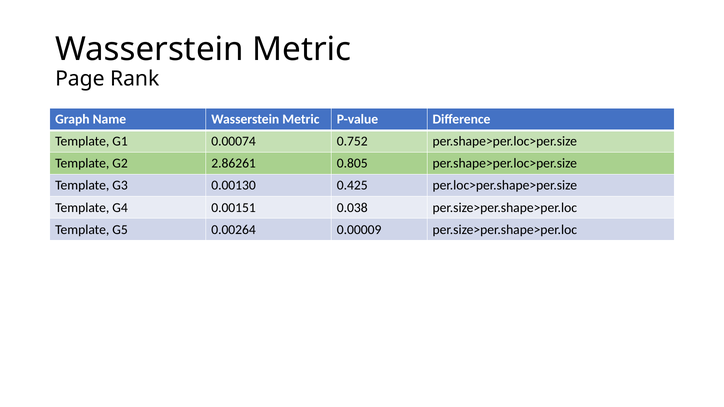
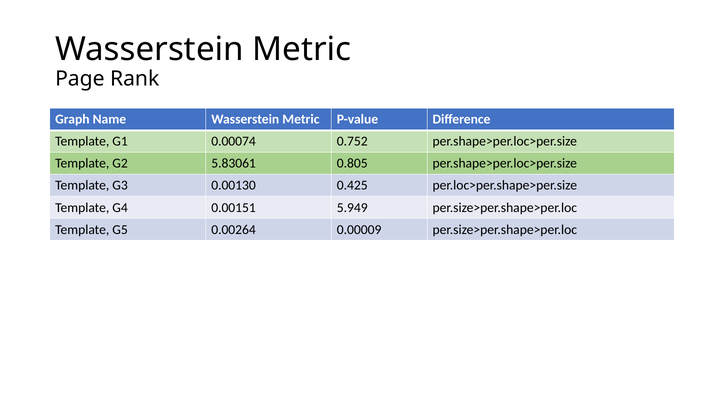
2.86261: 2.86261 -> 5.83061 (234, 164)
0.038: 0.038 -> 5.949 (352, 208)
